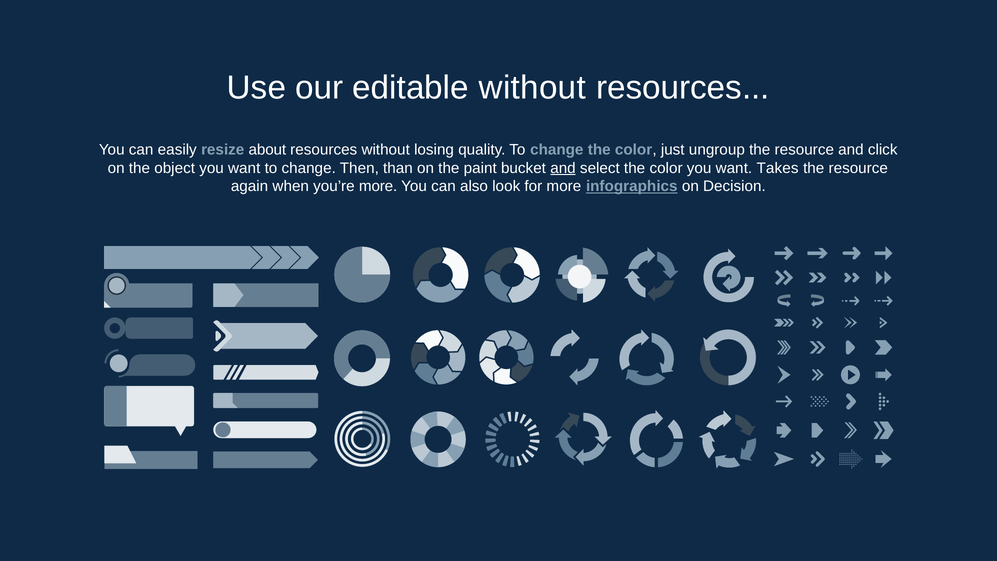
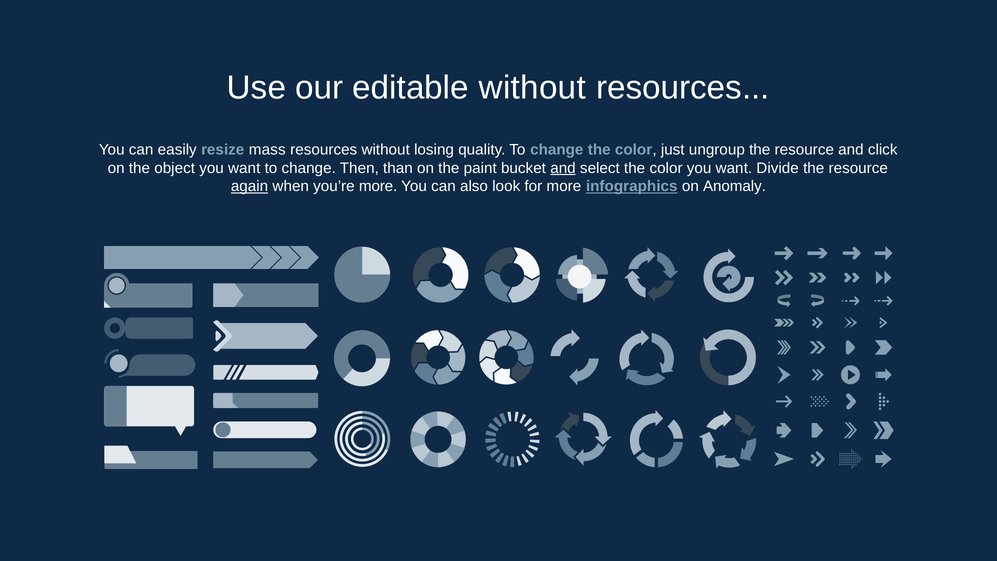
about: about -> mass (267, 150)
Takes: Takes -> Divide (778, 168)
again underline: none -> present (250, 186)
Decision: Decision -> Anomaly (734, 186)
